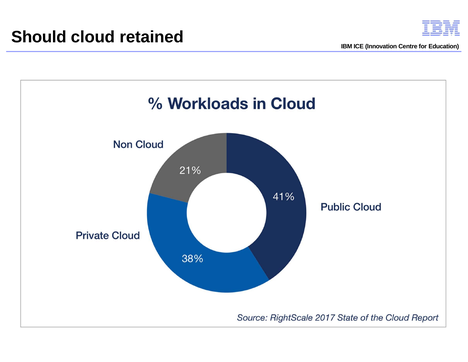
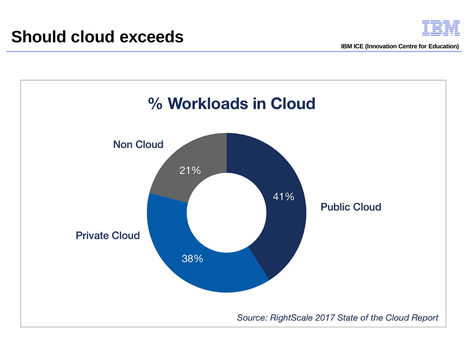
retained: retained -> exceeds (152, 37)
